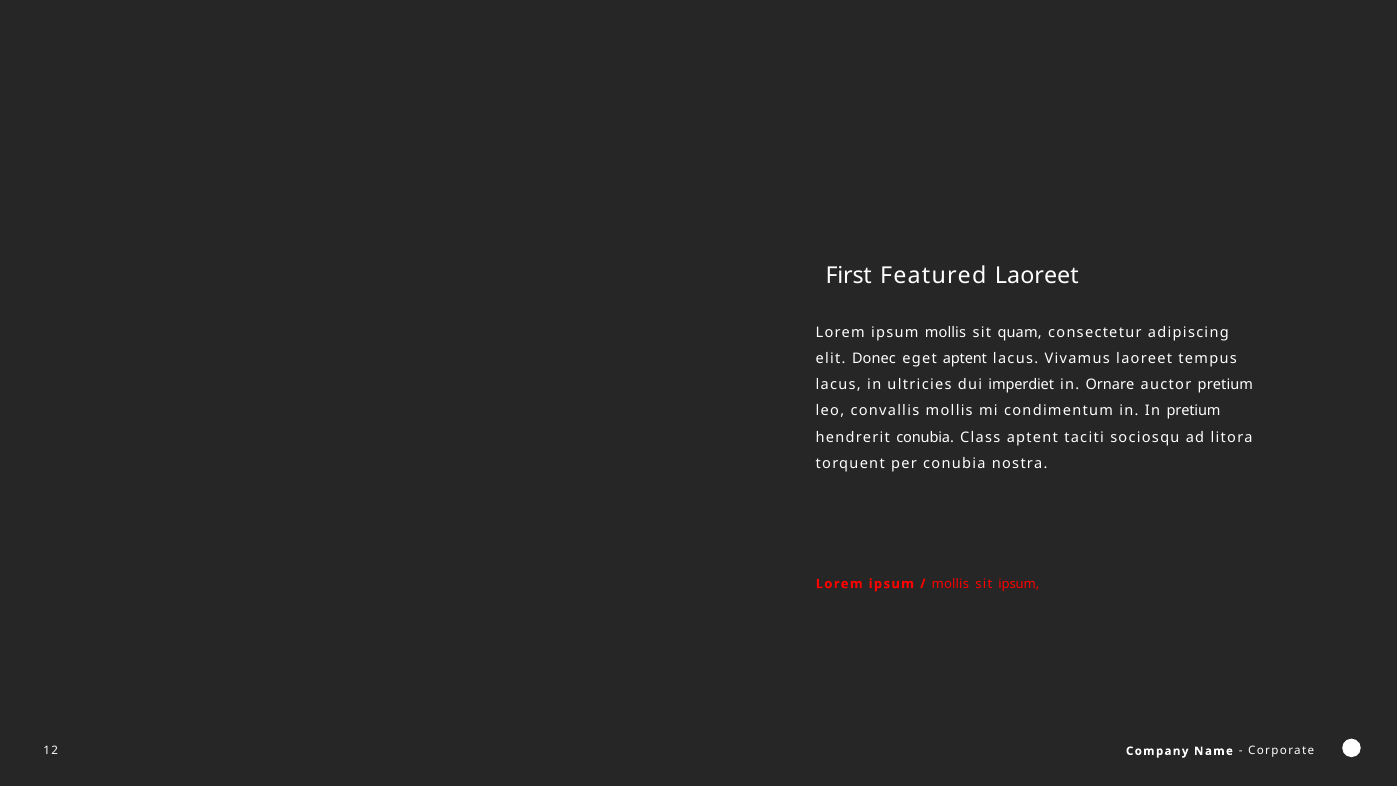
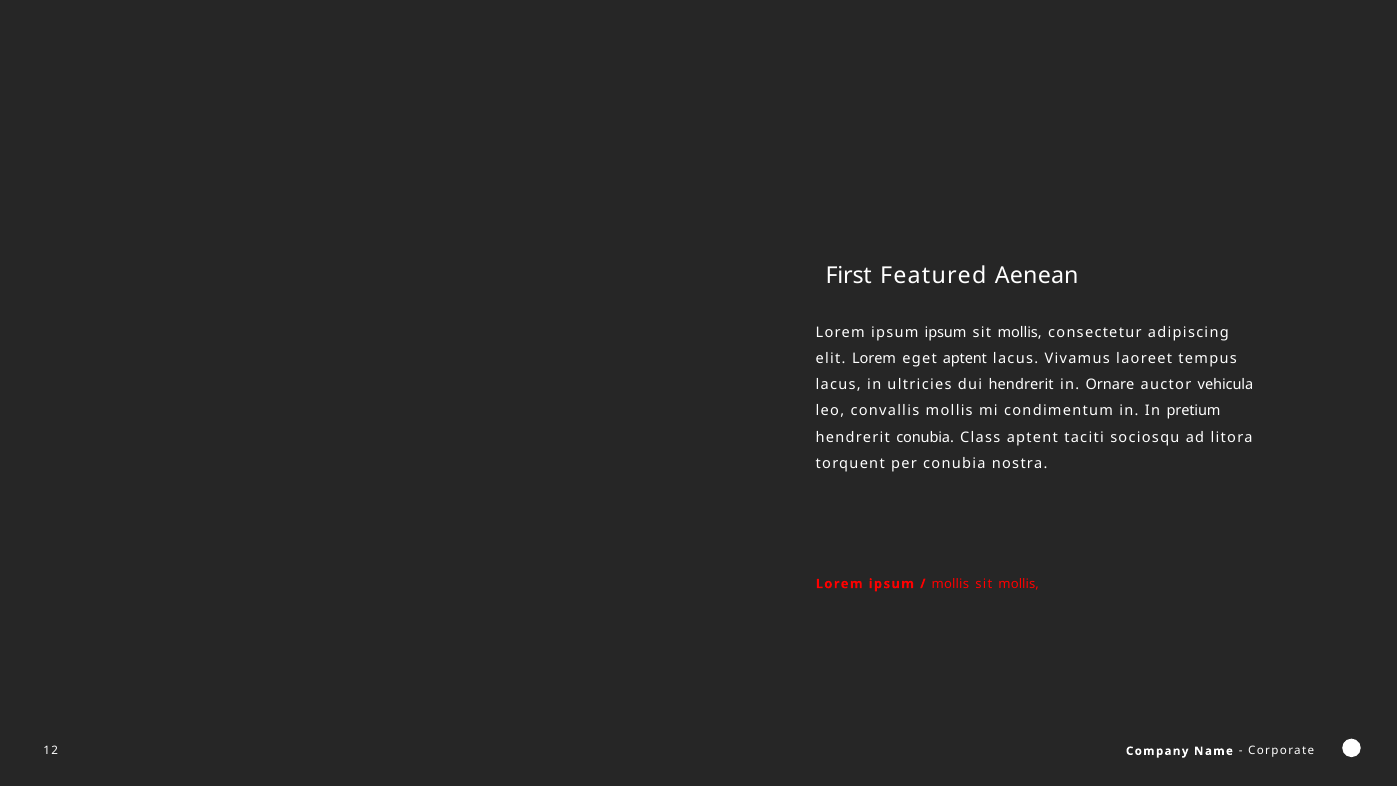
Featured Laoreet: Laoreet -> Aenean (1037, 276)
ipsum mollis: mollis -> ipsum (946, 332)
quam: quam -> mollis (1020, 332)
elit Donec: Donec -> Lorem (874, 358)
dui imperdiet: imperdiet -> hendrerit (1021, 385)
auctor pretium: pretium -> vehicula (1225, 385)
ipsum: ipsum -> mollis (1019, 584)
